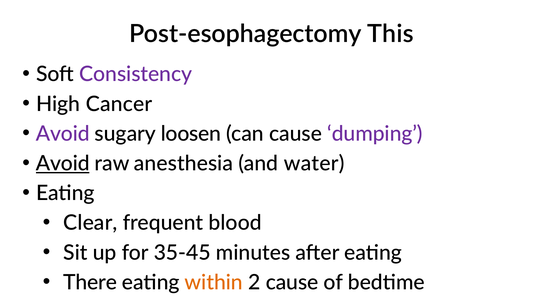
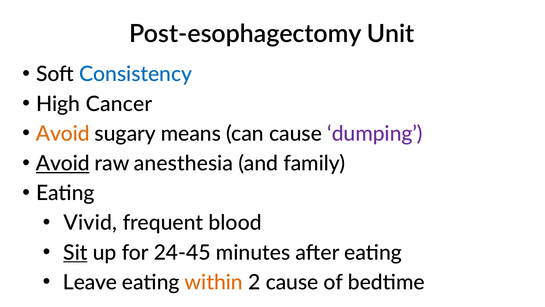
This: This -> Unit (391, 34)
Consistency colour: purple -> blue (136, 74)
Avoid colour: purple -> orange (63, 134)
loosen: loosen -> means (191, 134)
water: water -> family (314, 163)
Clear: Clear -> Vivid (90, 223)
Sit underline: none -> present (75, 252)
35-45: 35-45 -> 24-45 (182, 252)
There: There -> Leave (90, 282)
